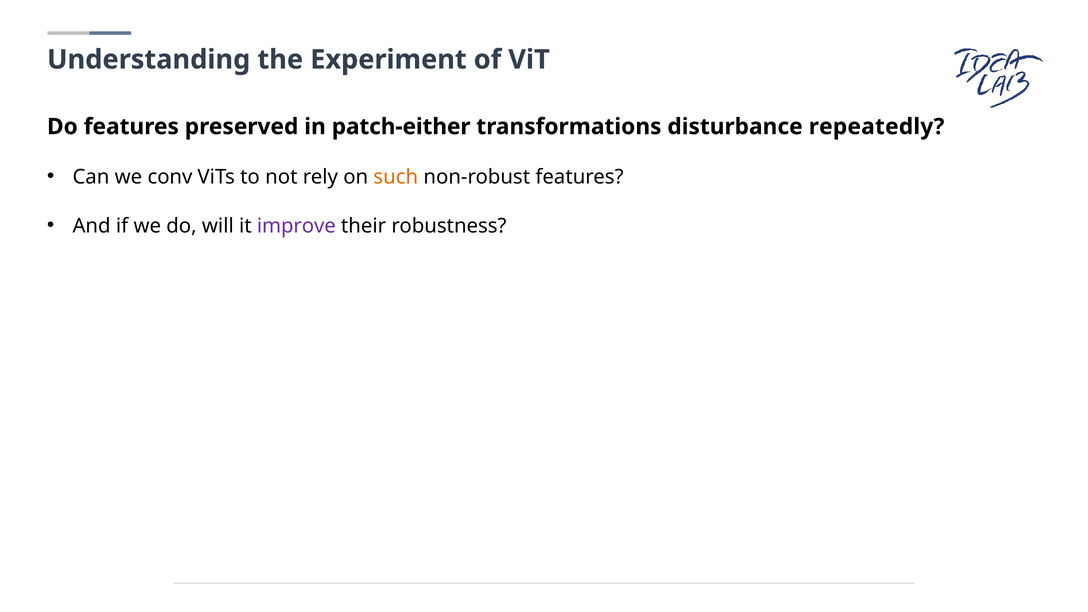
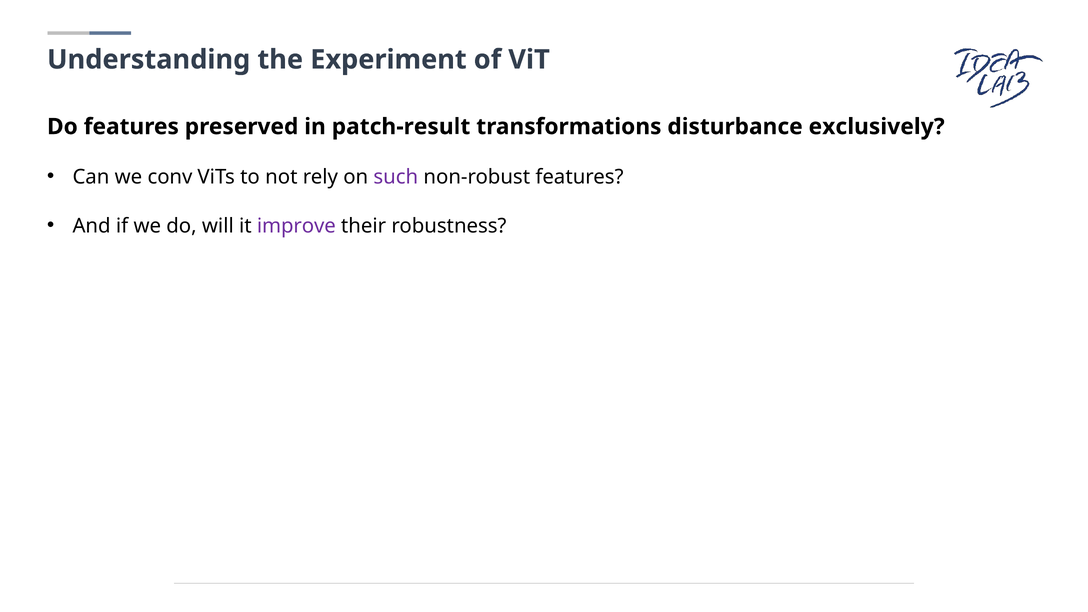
patch-either: patch-either -> patch-result (401, 127)
repeatedly: repeatedly -> exclusively (877, 127)
such colour: orange -> purple (396, 177)
